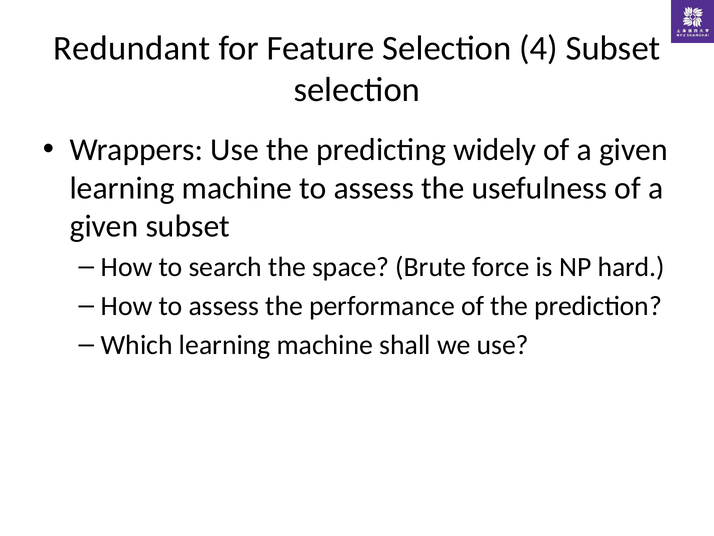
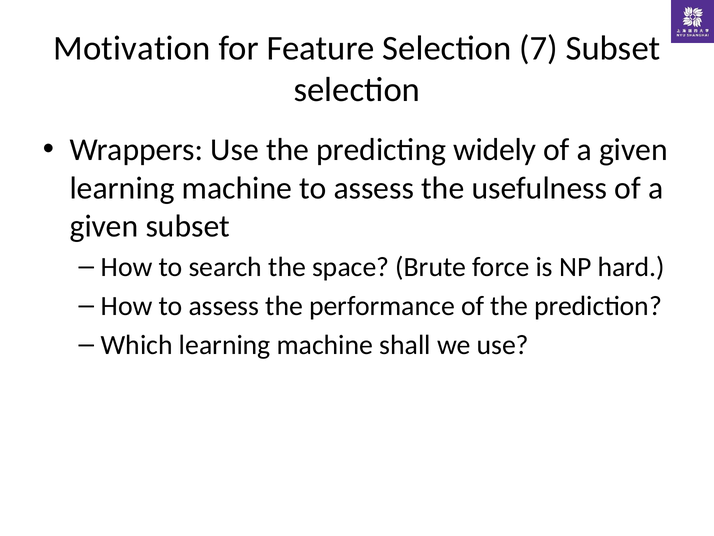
Redundant: Redundant -> Motivation (132, 48)
4: 4 -> 7 (539, 48)
